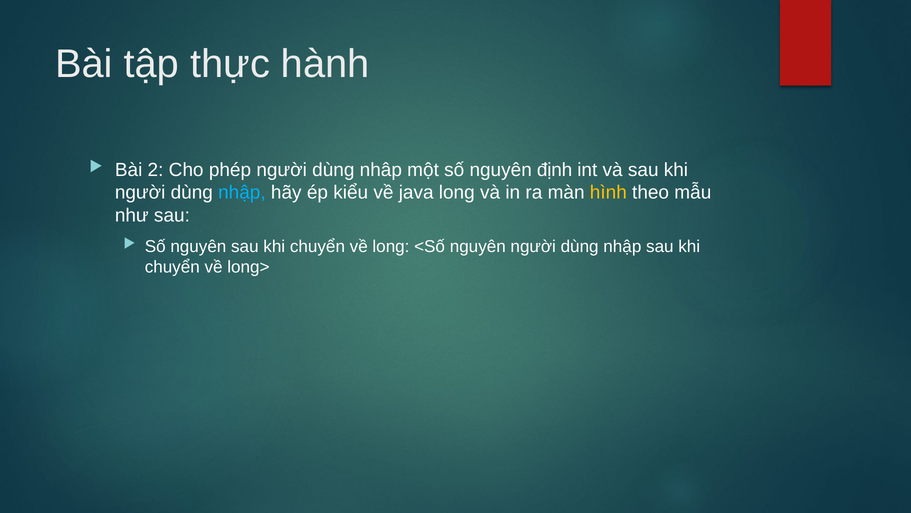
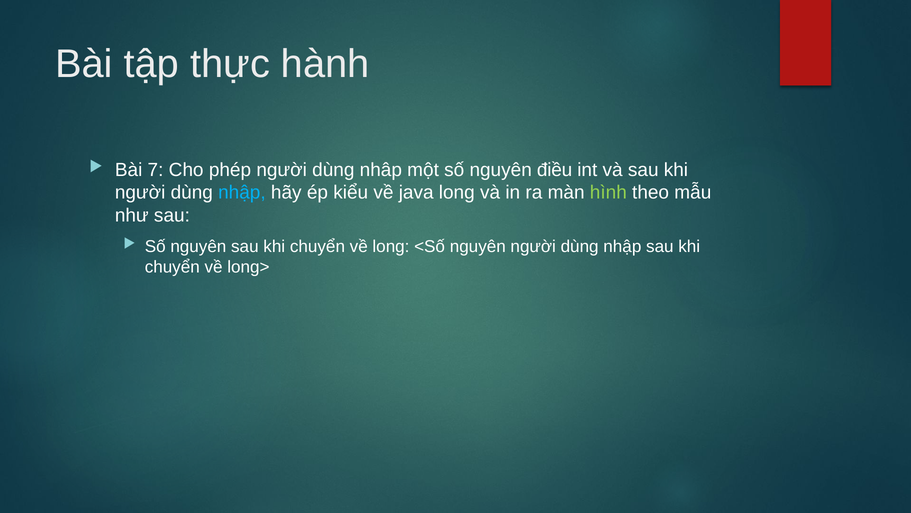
2: 2 -> 7 (155, 170)
định: định -> điều (555, 170)
hình colour: yellow -> light green (608, 192)
